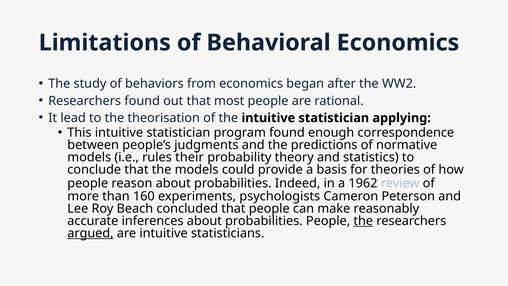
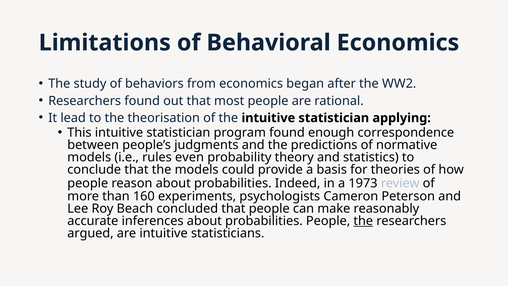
their: their -> even (190, 157)
1962: 1962 -> 1973 (363, 183)
argued underline: present -> none (90, 233)
